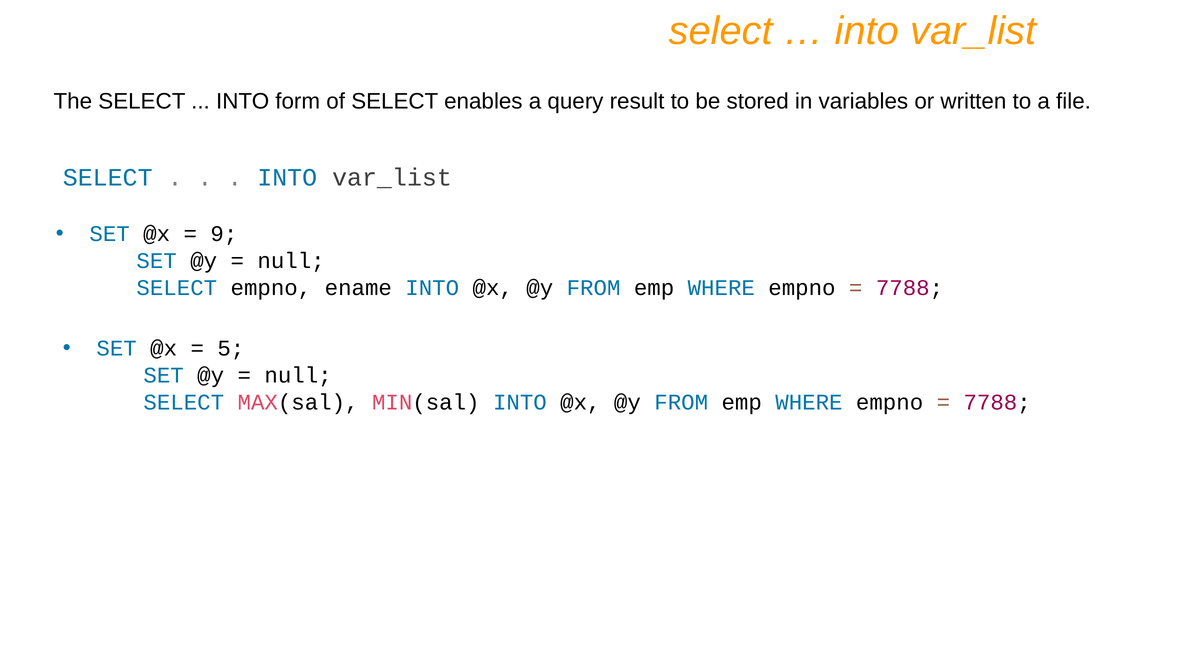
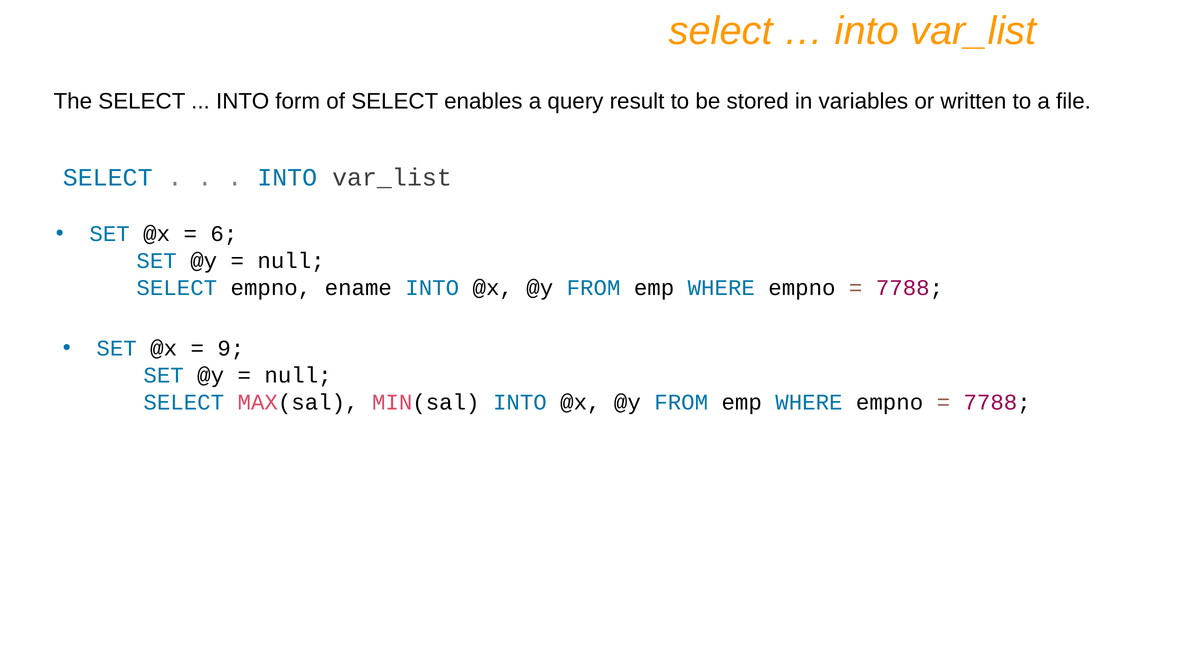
9: 9 -> 6 (224, 234)
5: 5 -> 9 (231, 349)
